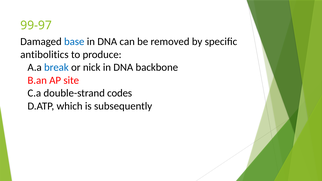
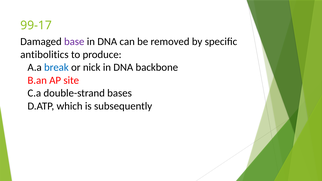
99-97: 99-97 -> 99-17 (36, 25)
base colour: blue -> purple (74, 42)
codes: codes -> bases (120, 93)
